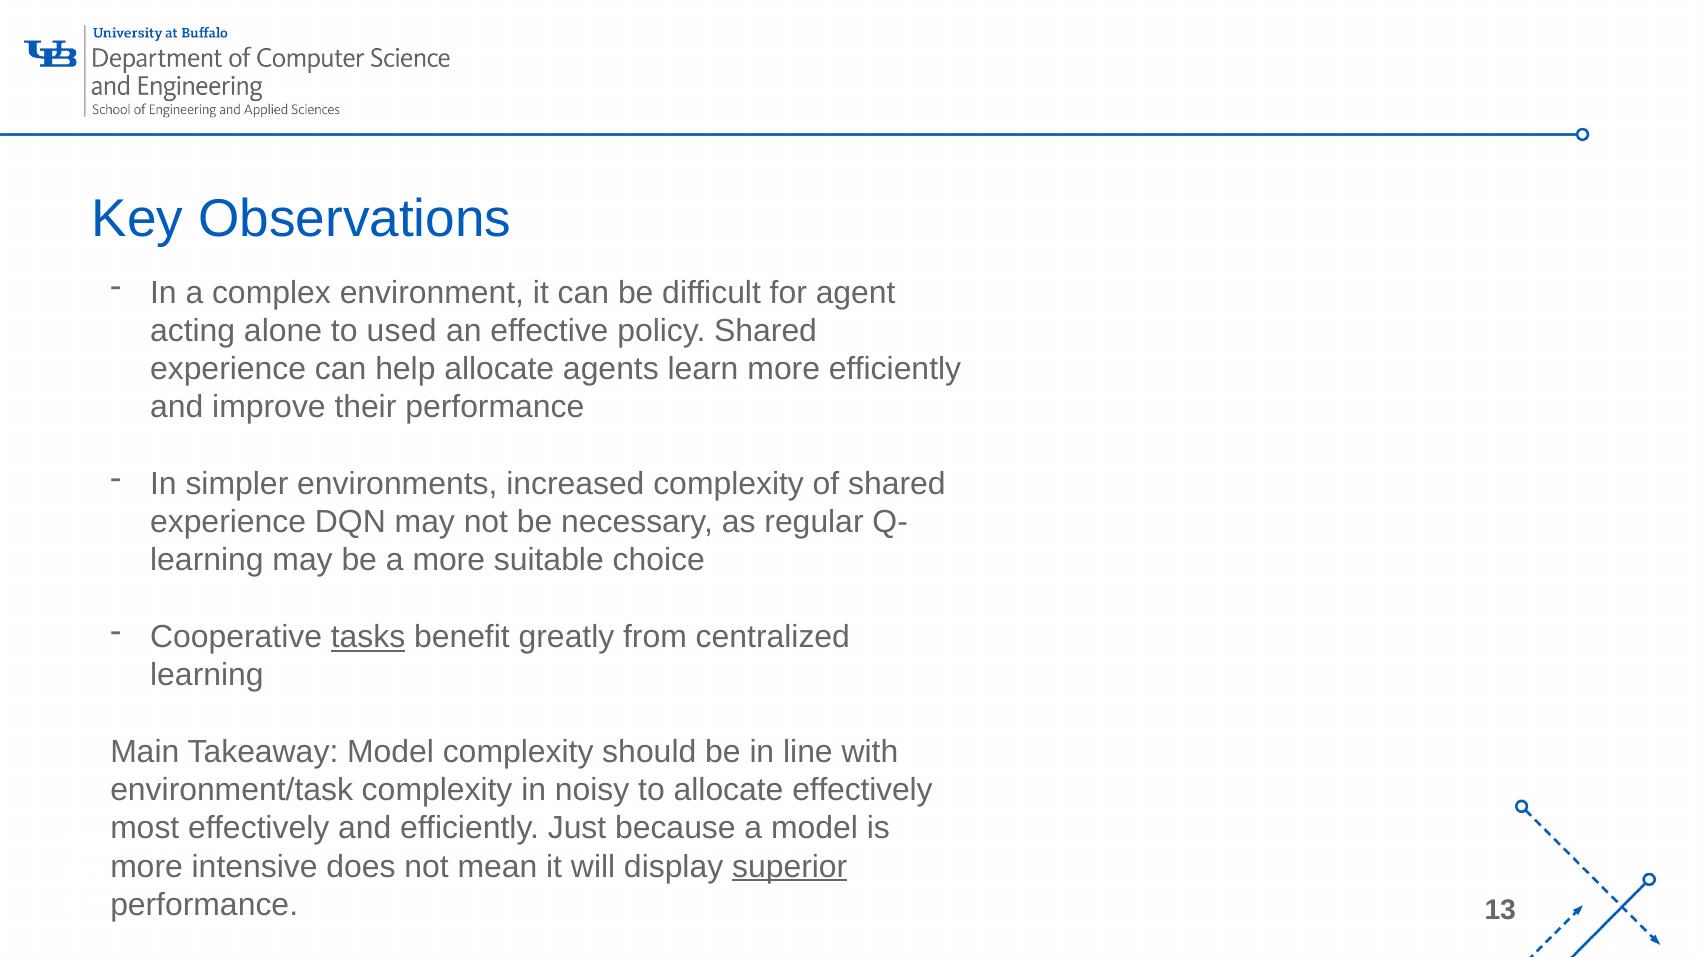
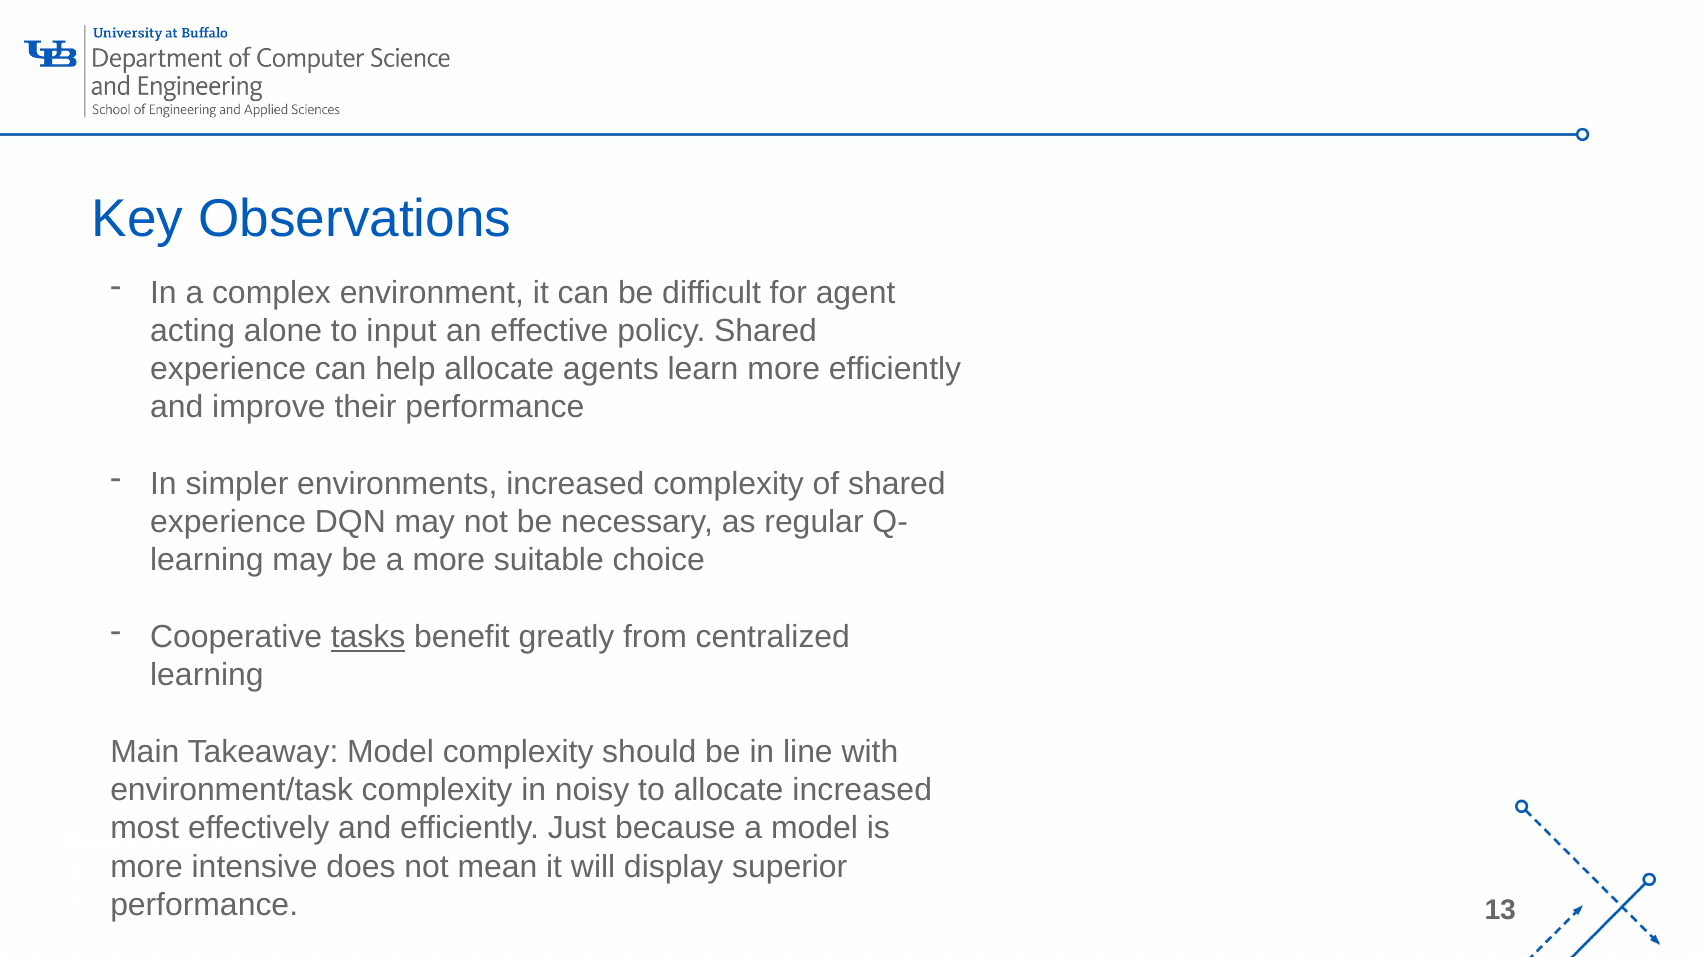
used: used -> input (402, 331)
allocate effectively: effectively -> increased (862, 790)
superior underline: present -> none (790, 867)
